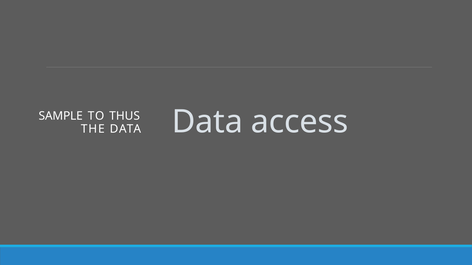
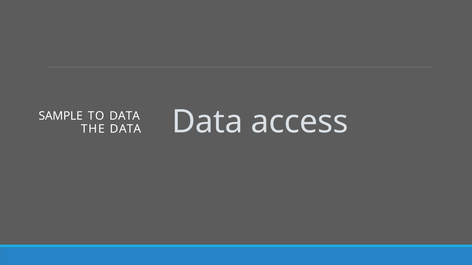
TO THUS: THUS -> DATA (125, 116)
